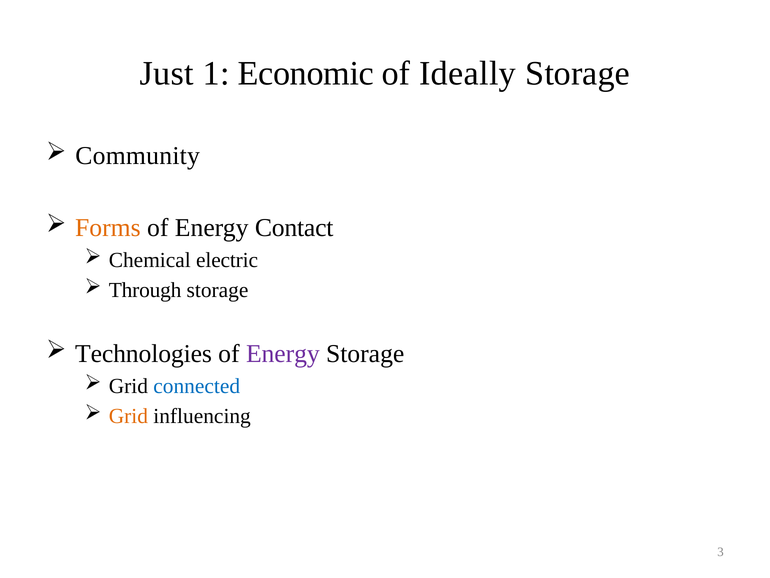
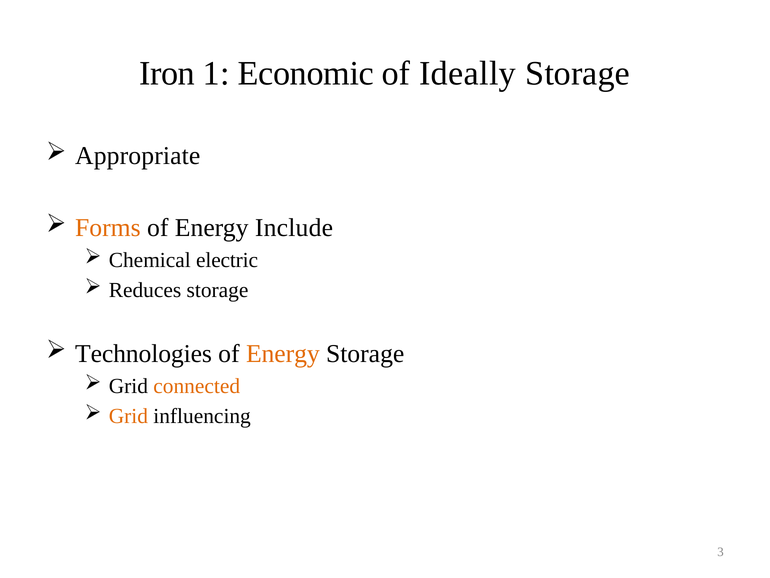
Just: Just -> Iron (167, 74)
Community: Community -> Appropriate (138, 156)
Contact: Contact -> Include (294, 228)
Through: Through -> Reduces (145, 290)
Energy colour: purple -> orange (283, 353)
connected colour: blue -> orange (197, 386)
